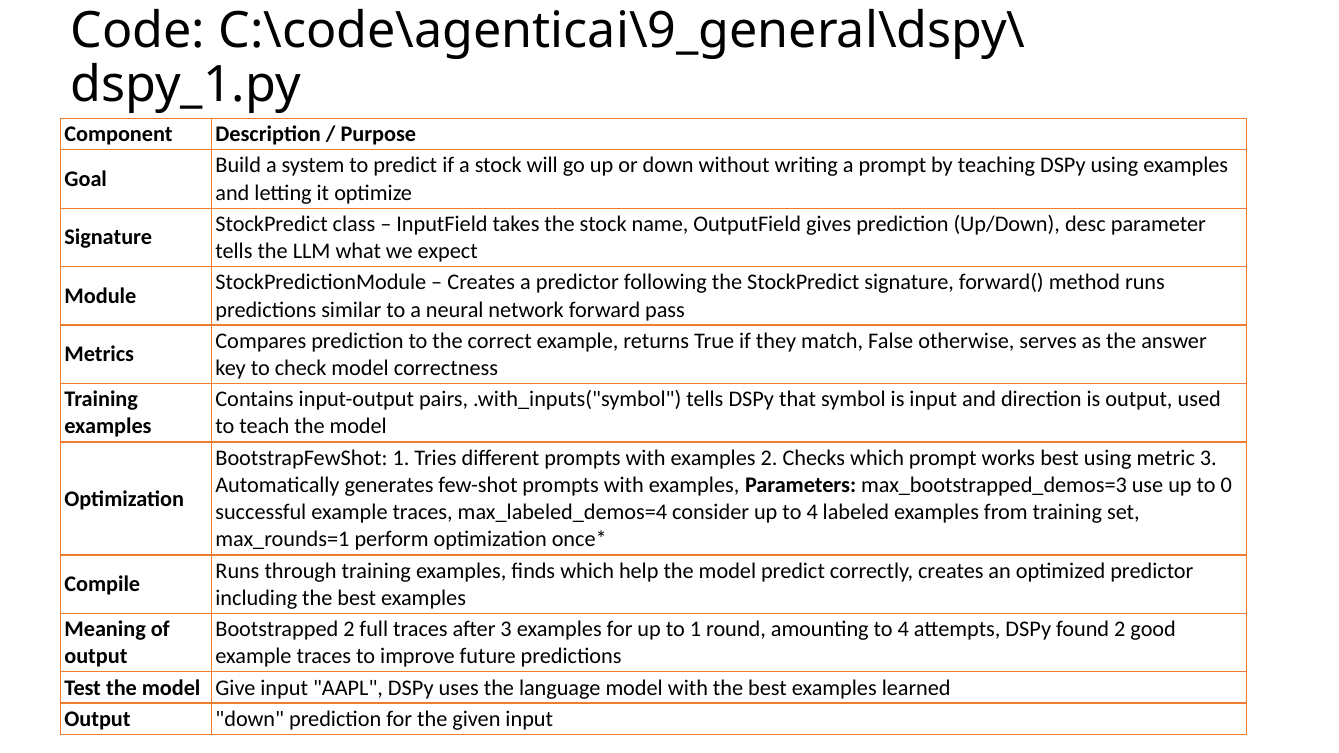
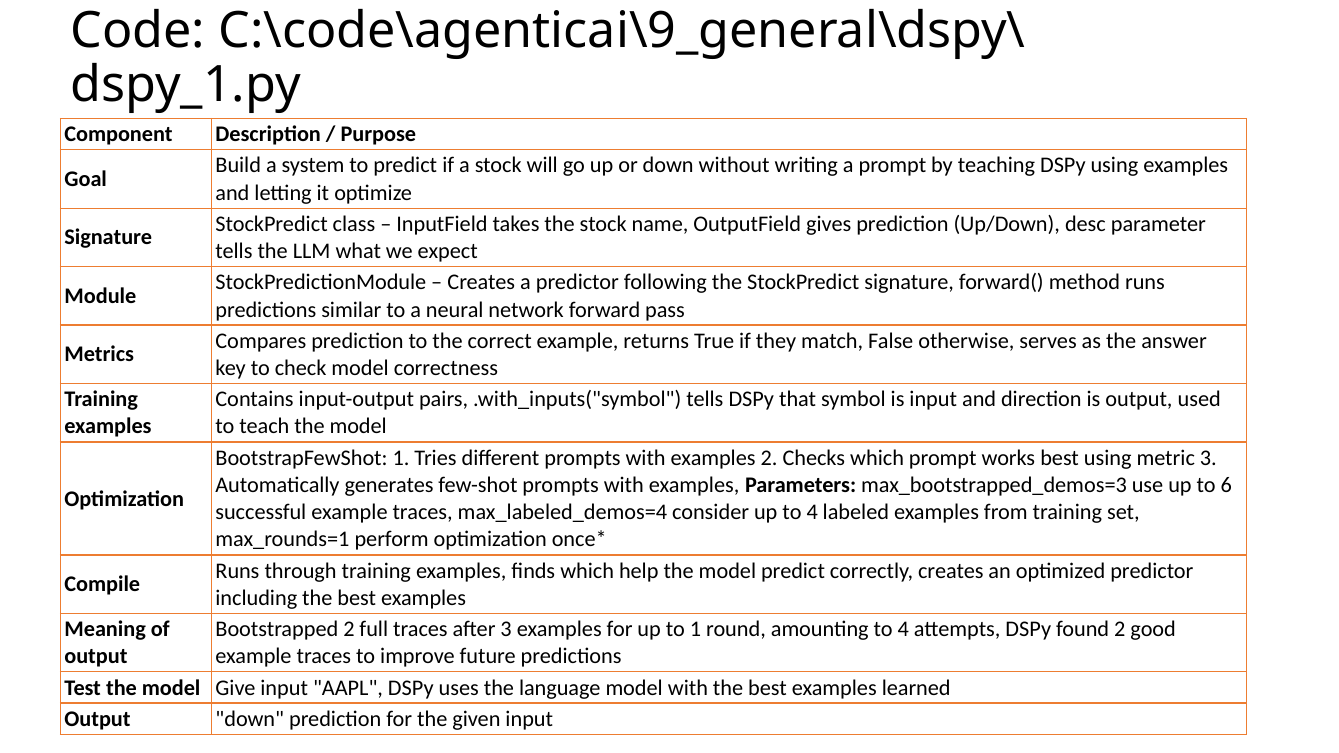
0: 0 -> 6 (1226, 485)
